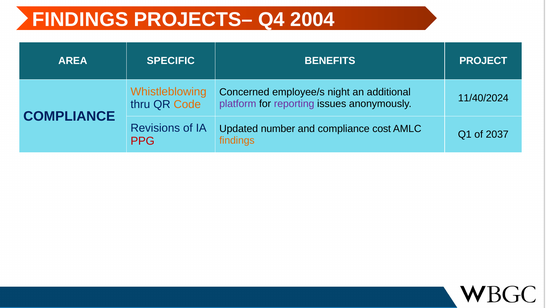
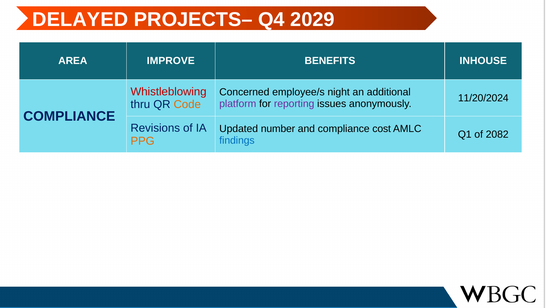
FINDINGS: FINDINGS -> DELAYED (80, 20)
2004: 2004 -> 2029 (312, 20)
SPECIFIC: SPECIFIC -> IMPROVE (171, 61)
PROJECT: PROJECT -> INHOUSE (483, 61)
Whistleblowing colour: orange -> red (169, 92)
11/40/2024: 11/40/2024 -> 11/20/2024 (483, 98)
2037: 2037 -> 2082 (497, 134)
findings colour: orange -> blue (237, 140)
PPG colour: red -> orange (143, 141)
